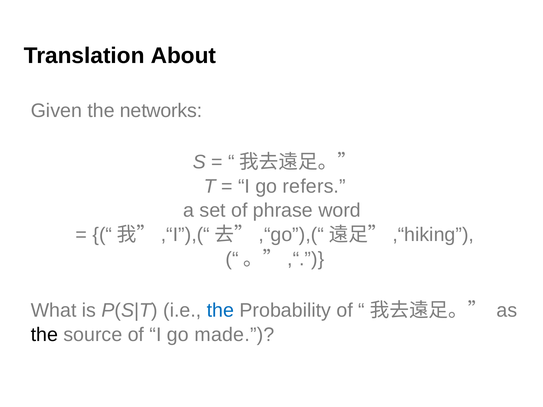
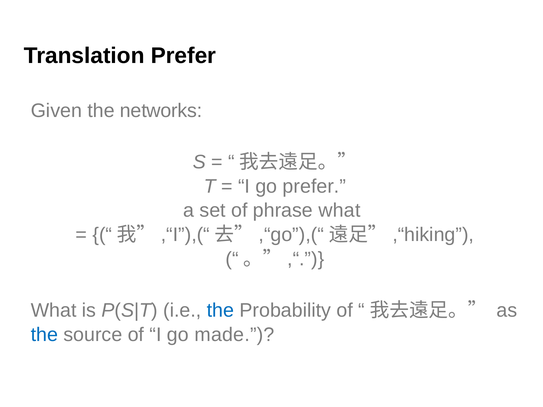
Translation About: About -> Prefer (183, 56)
go refers: refers -> prefer (314, 186)
phrase word: word -> what (339, 211)
the colour: black -> blue (44, 335)
